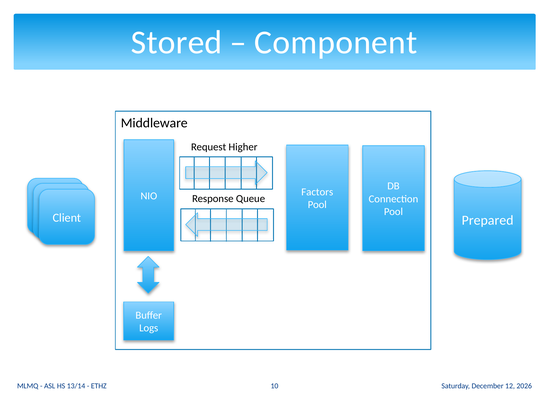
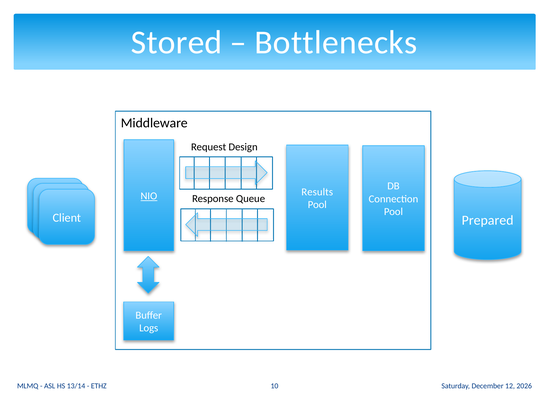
Component: Component -> Bottlenecks (336, 42)
Higher: Higher -> Design (243, 147)
Factors: Factors -> Results (317, 192)
NIO underline: none -> present (149, 196)
